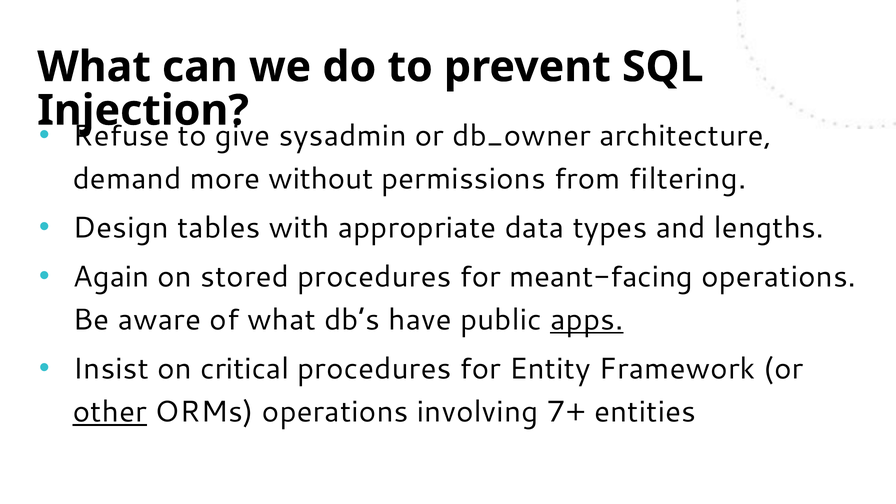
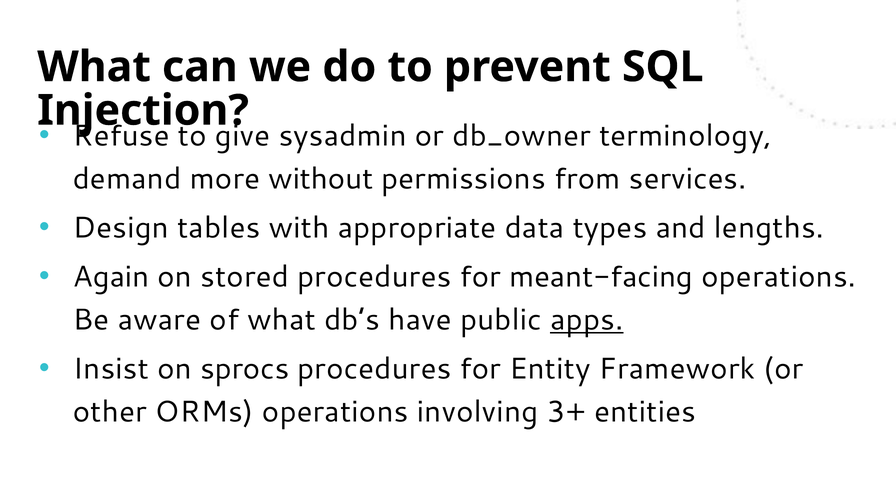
architecture: architecture -> terminology (686, 136)
filtering: filtering -> services (688, 179)
critical: critical -> sprocs (245, 369)
other underline: present -> none (110, 412)
7+: 7+ -> 3+ (566, 412)
